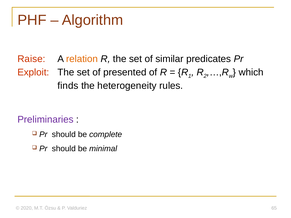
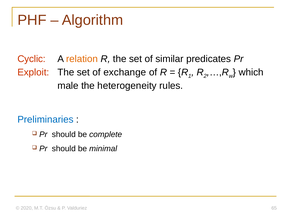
Raise: Raise -> Cyclic (32, 59)
presented: presented -> exchange (125, 72)
finds: finds -> male (68, 86)
Preliminaries colour: purple -> blue (45, 120)
